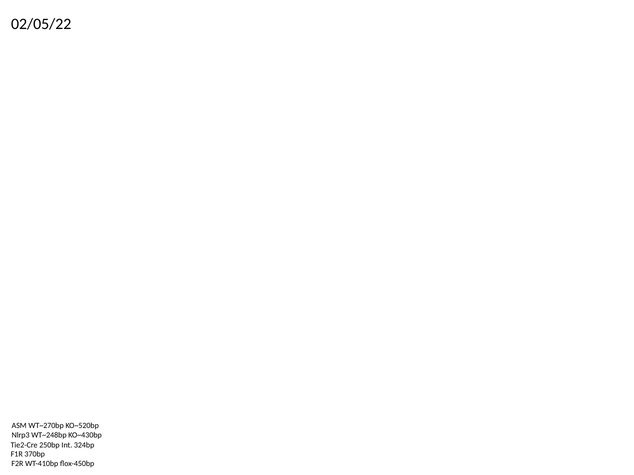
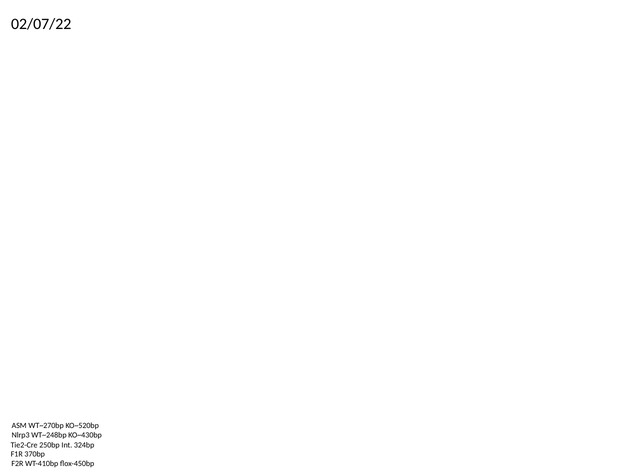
02/05/22: 02/05/22 -> 02/07/22 (41, 24)
